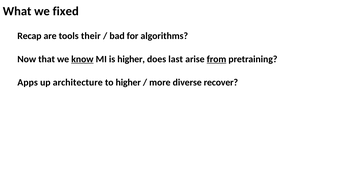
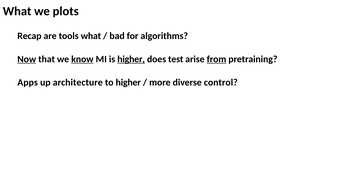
fixed: fixed -> plots (66, 11)
tools their: their -> what (91, 36)
Now underline: none -> present (27, 59)
higher underline: none -> present (131, 59)
last: last -> test (176, 59)
recover: recover -> control (221, 82)
